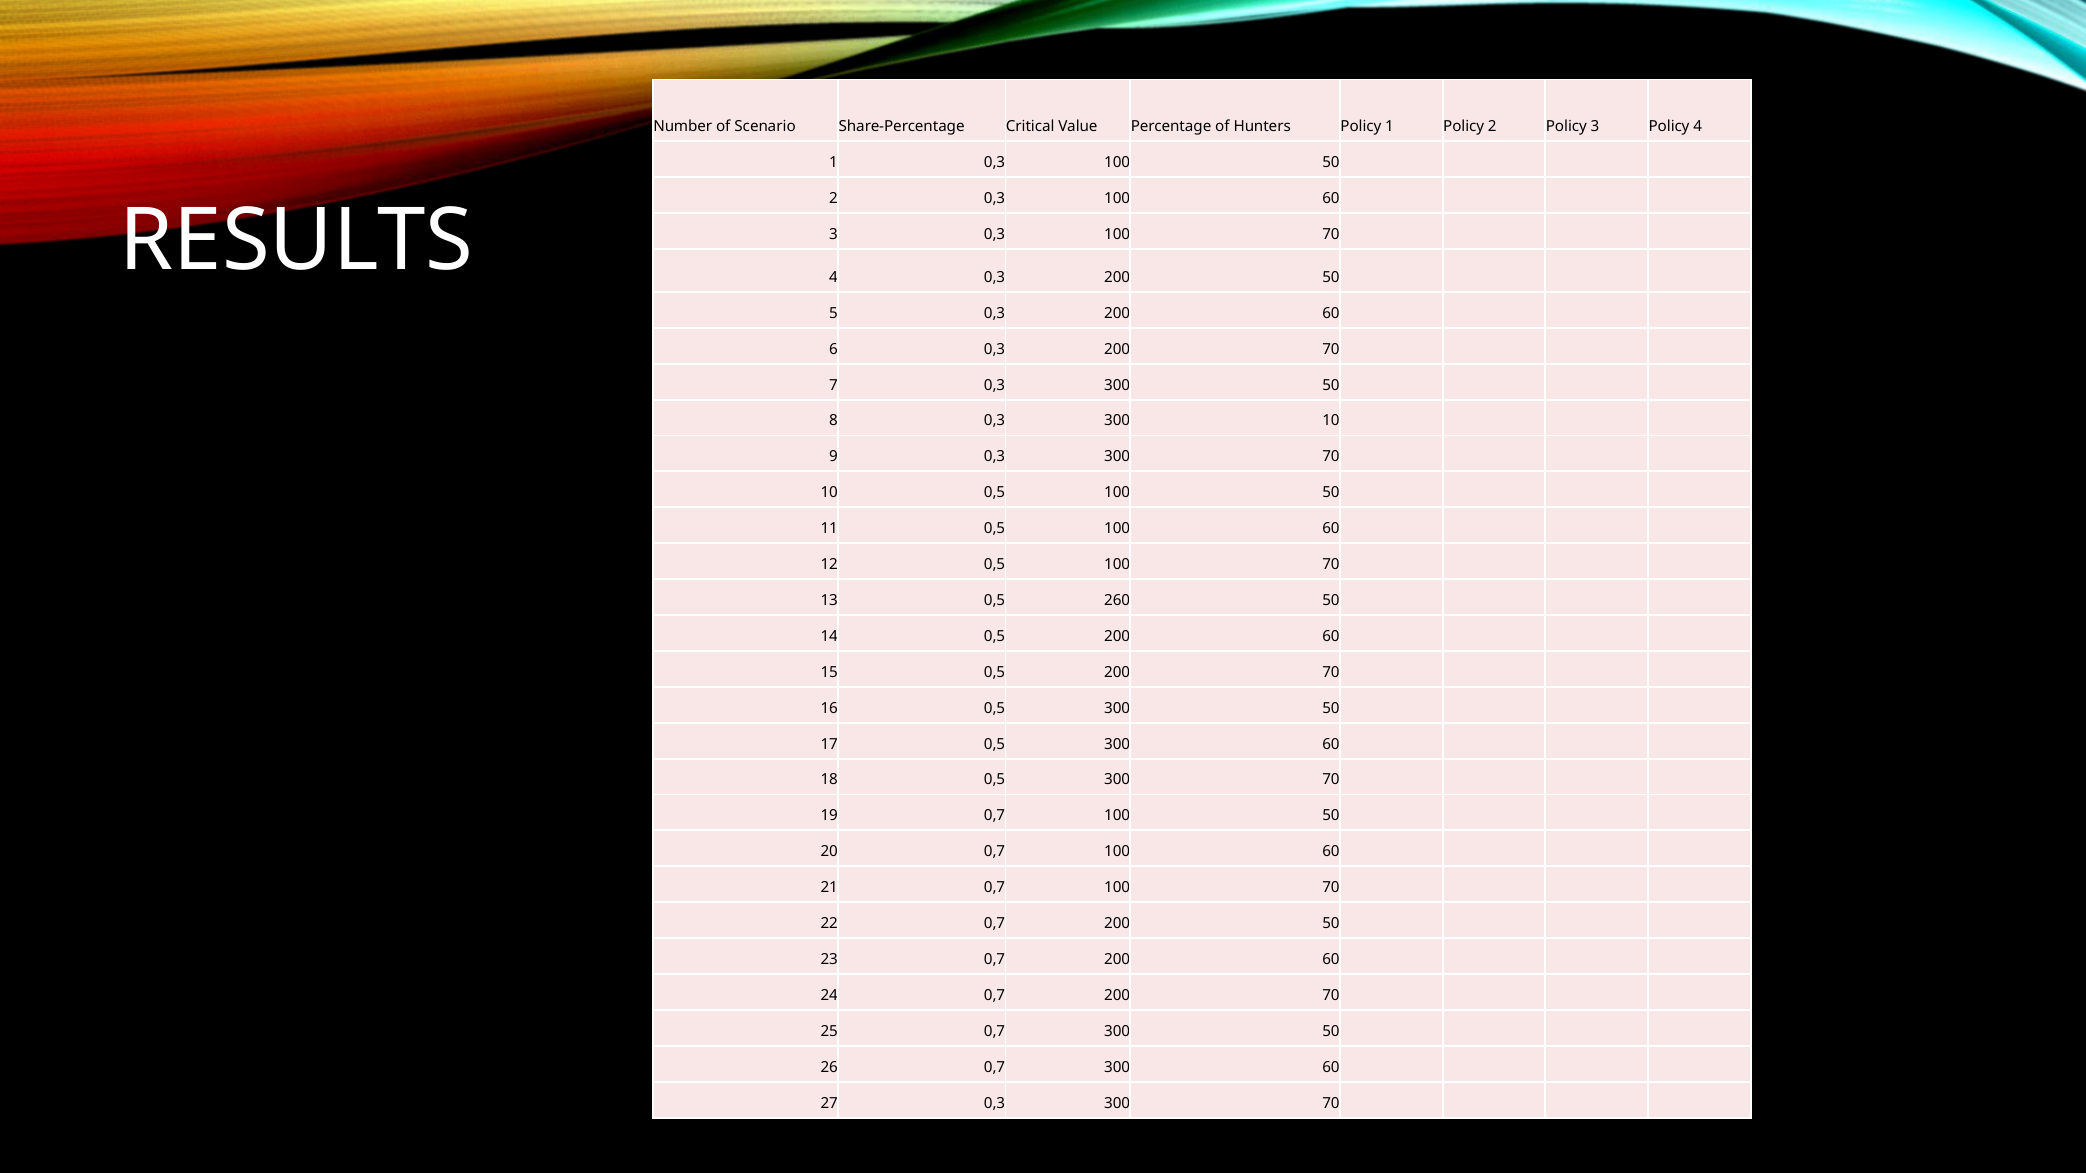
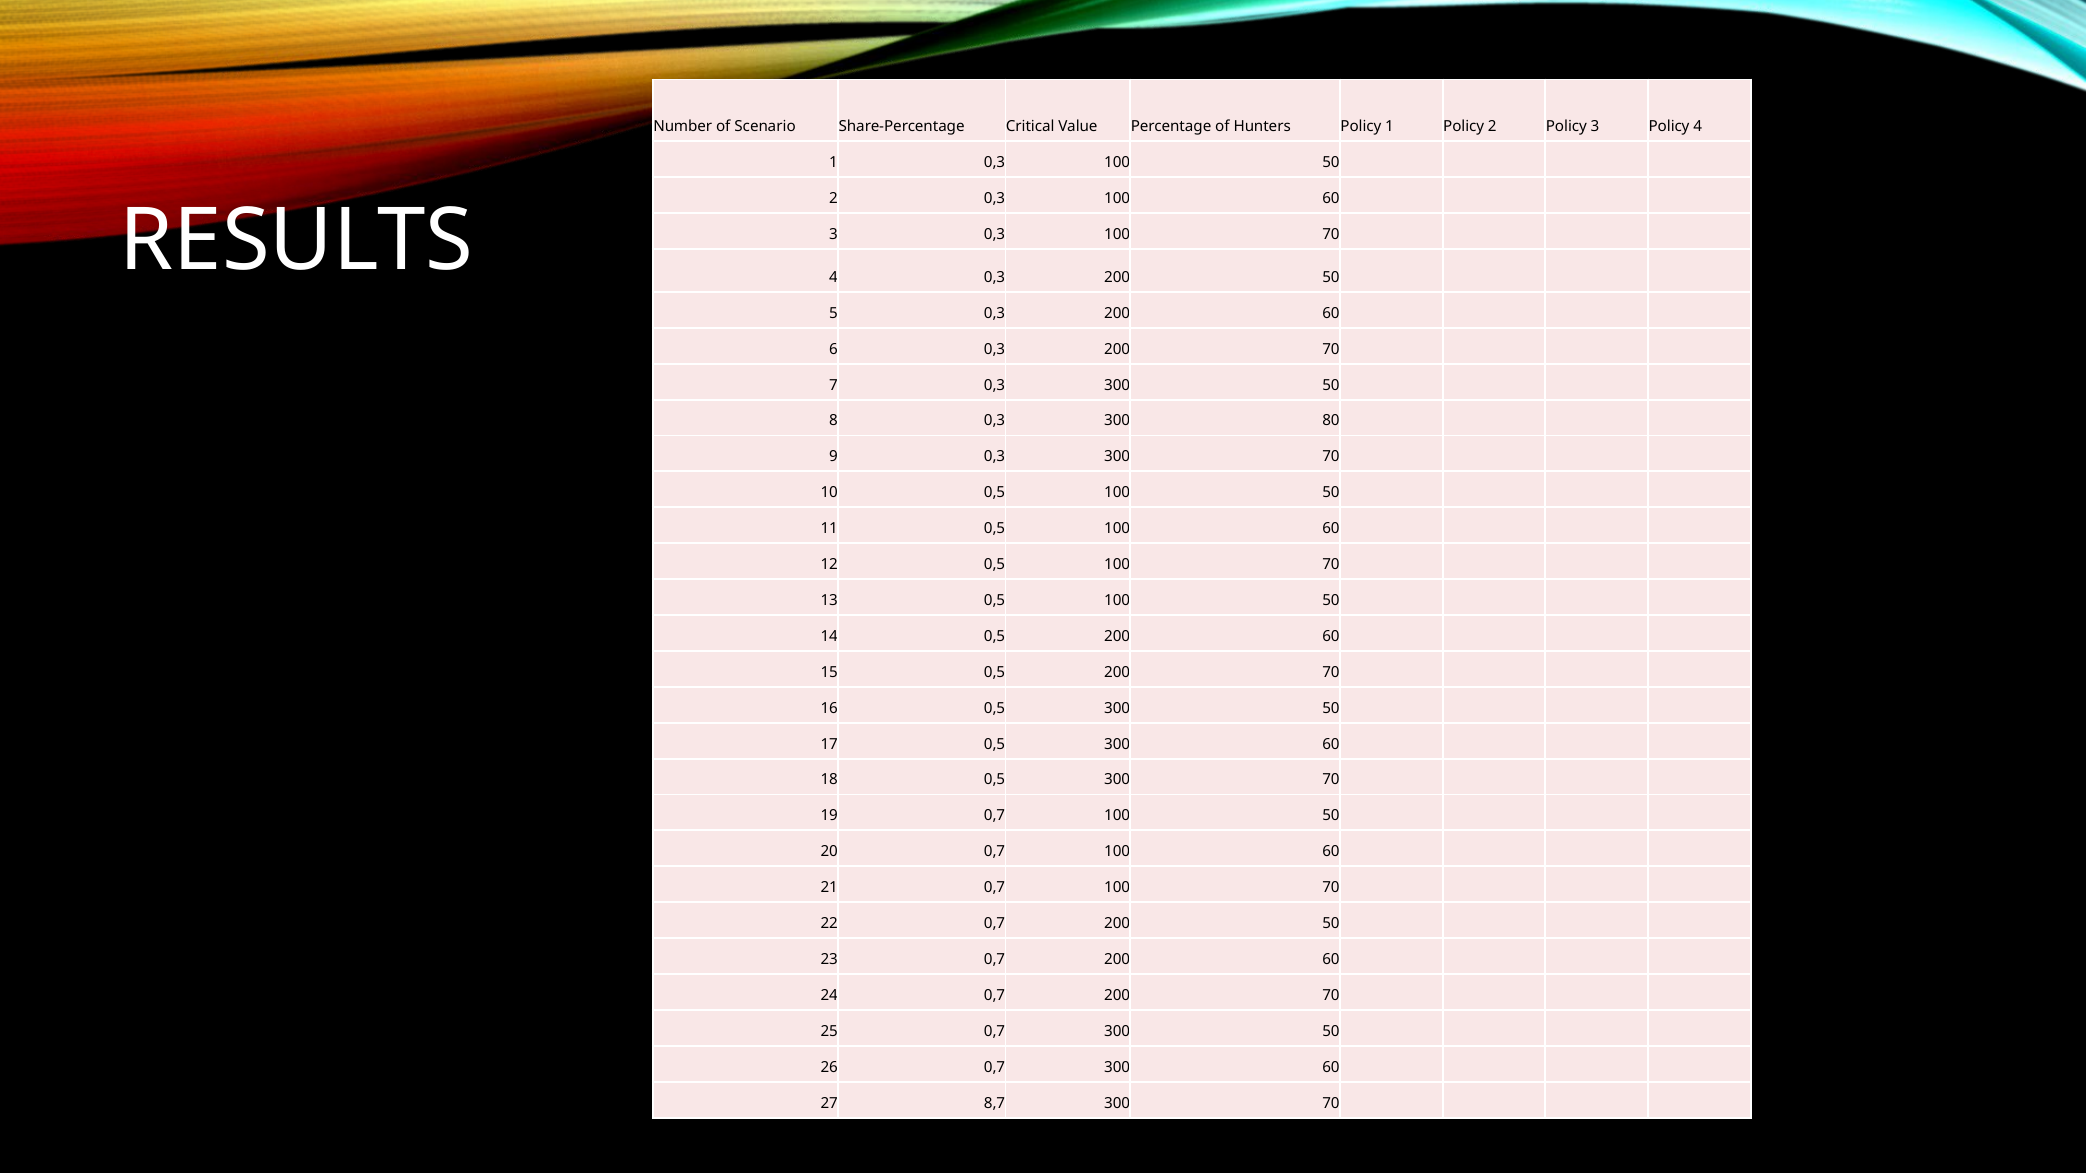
300 10: 10 -> 80 (1331, 421)
13 0,5 260: 260 -> 100 (1117, 601)
27 0,3: 0,3 -> 8,7 (995, 1103)
